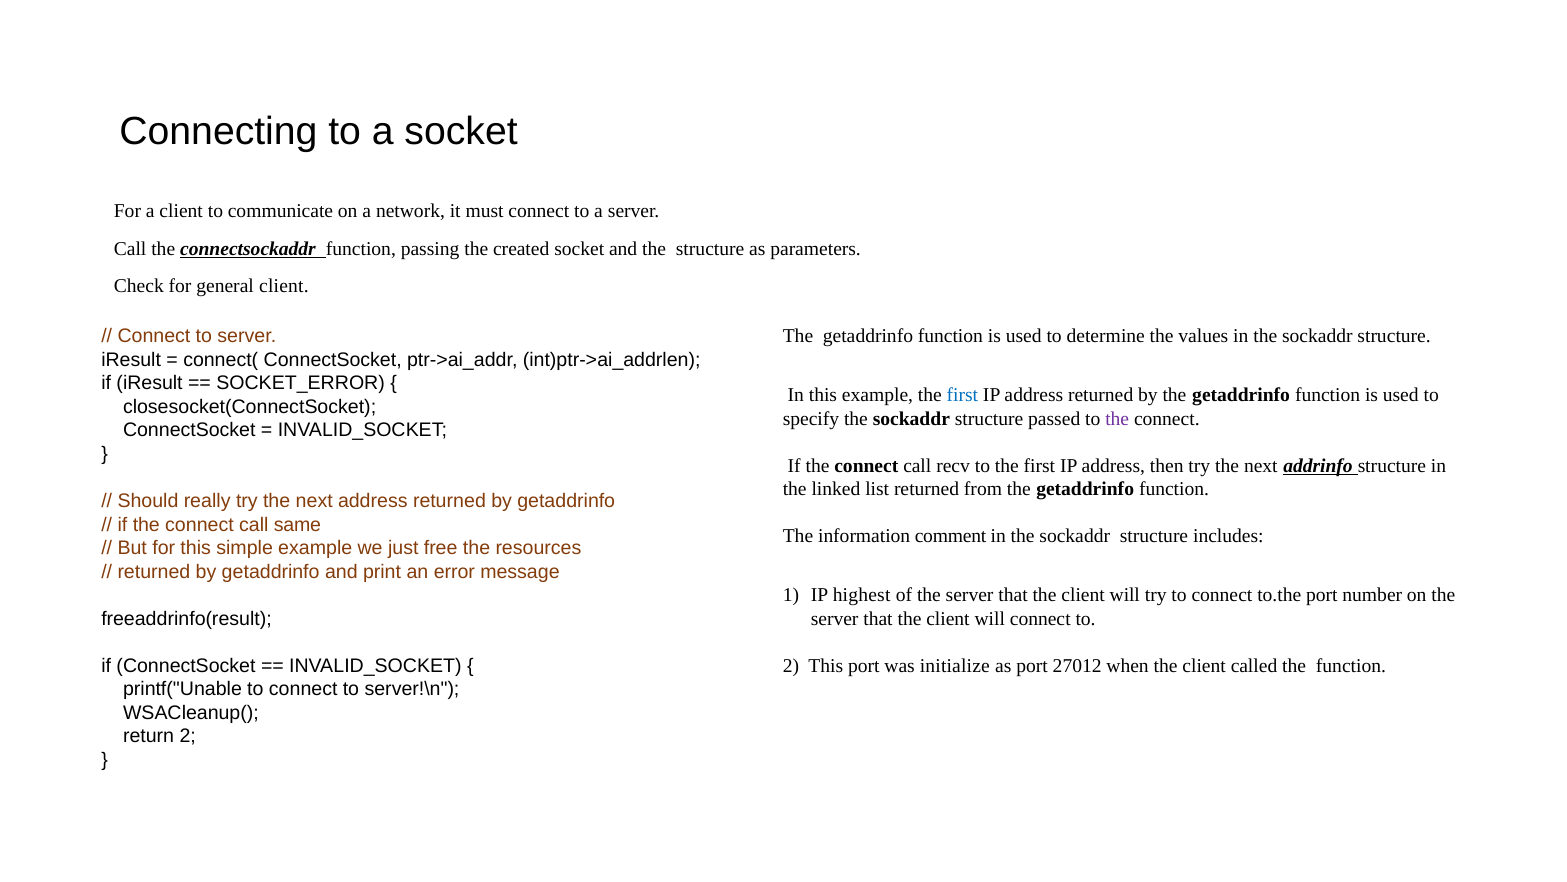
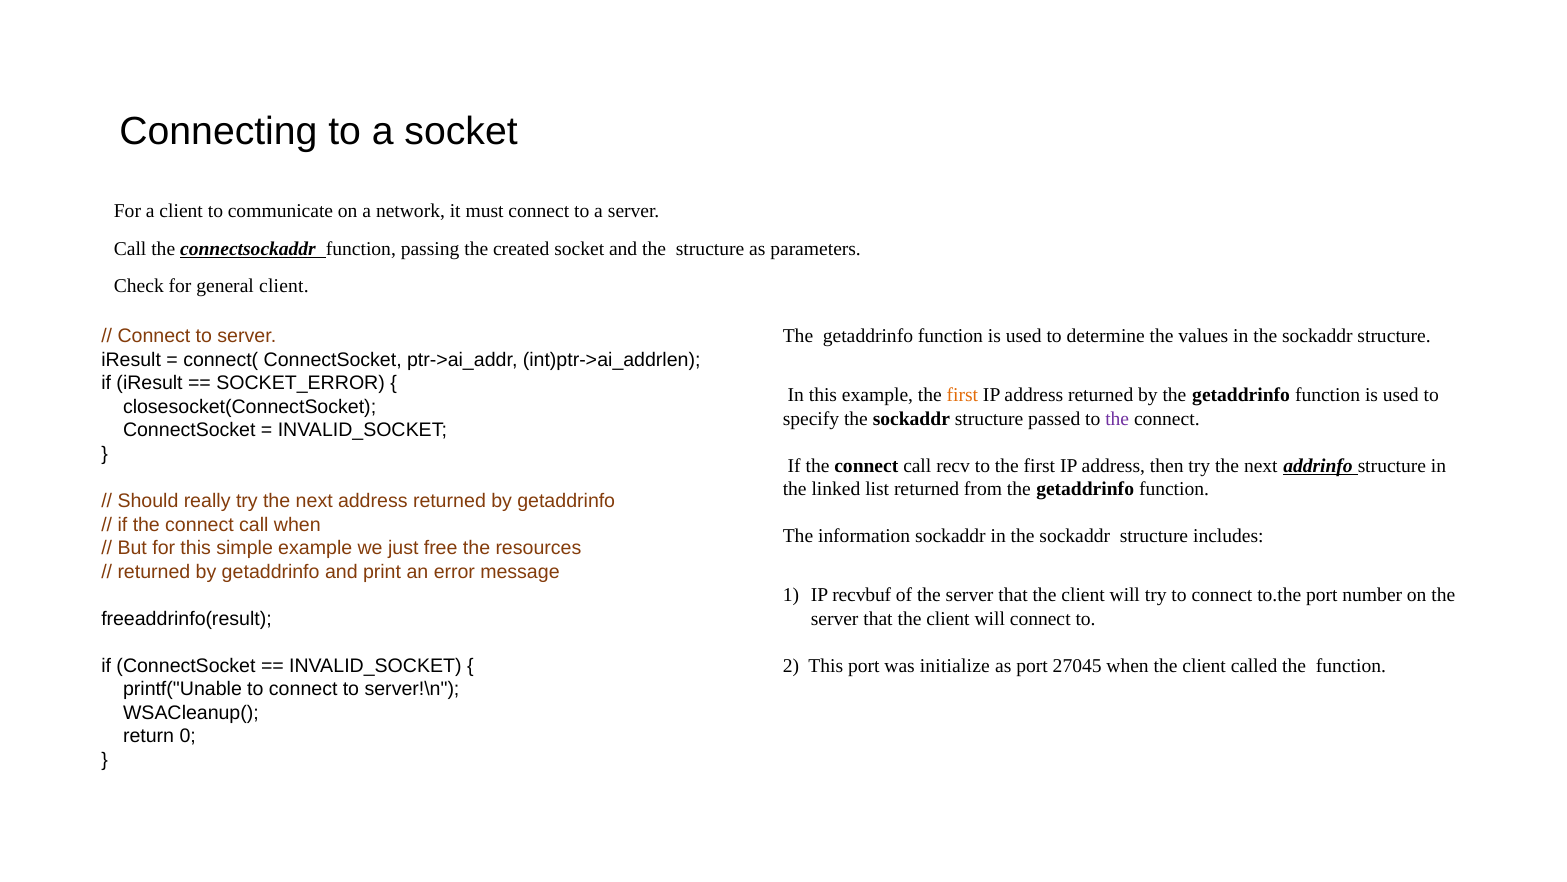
first colour: blue -> orange (962, 395)
call same: same -> when (297, 524)
information comment: comment -> sockaddr (950, 536)
highest: highest -> recvbuf (862, 595)
27012: 27012 -> 27045 (1077, 665)
return 2: 2 -> 0 (188, 736)
